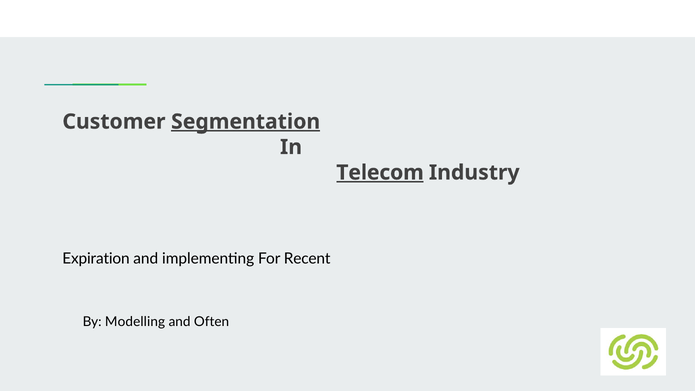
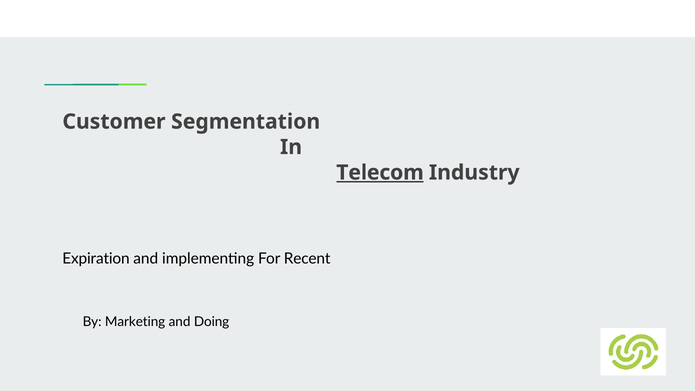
Segmentation underline: present -> none (246, 122)
Modelling: Modelling -> Marketing (135, 322)
Often: Often -> Doing (212, 322)
